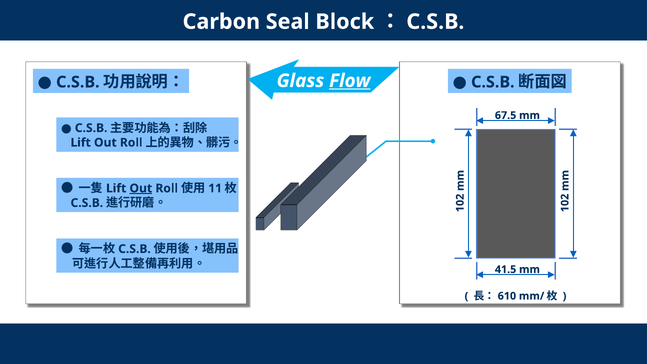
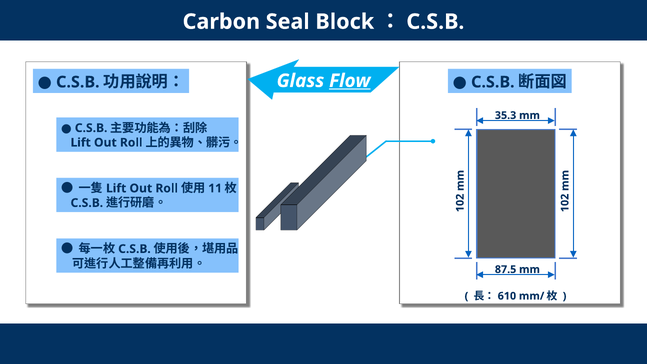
67.5: 67.5 -> 35.3 (506, 115)
Out underline: present -> none (141, 188)
41.5: 41.5 -> 87.5 (506, 269)
